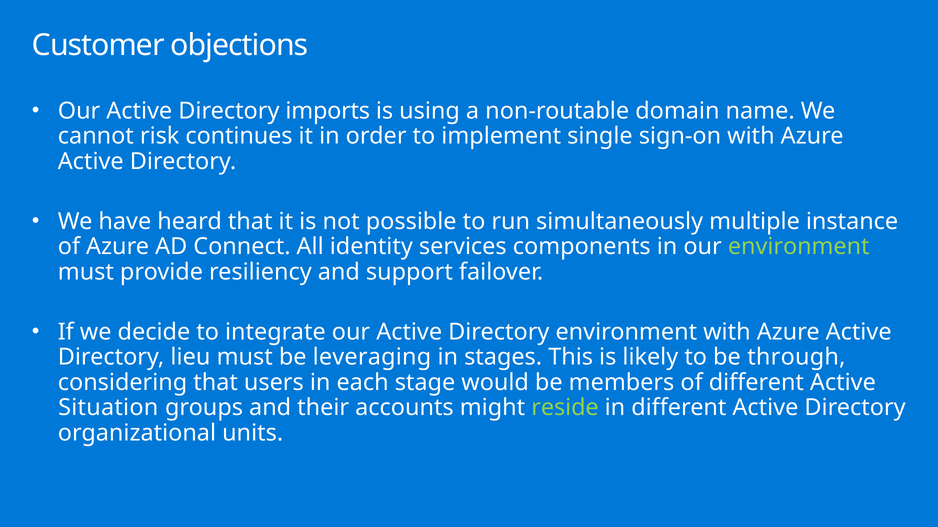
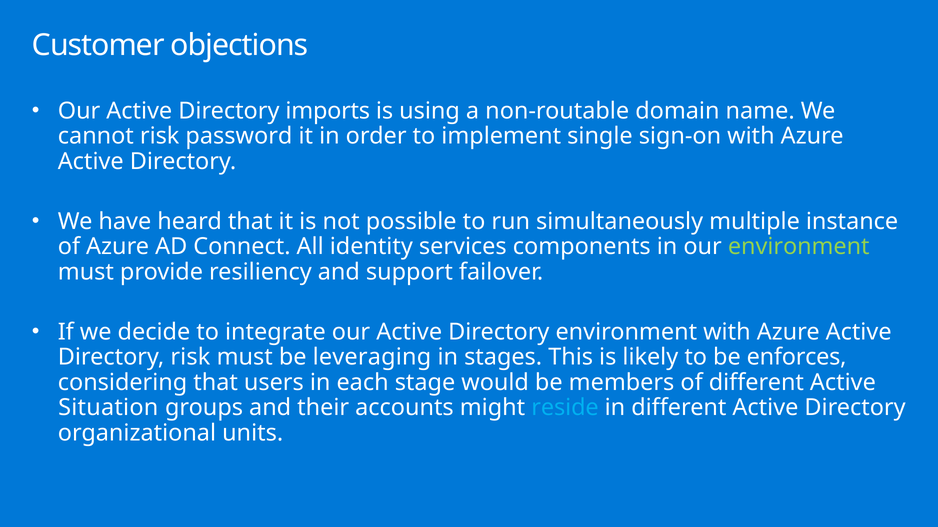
continues: continues -> password (239, 136)
Directory lieu: lieu -> risk (190, 358)
through: through -> enforces (797, 358)
reside colour: light green -> light blue (565, 408)
